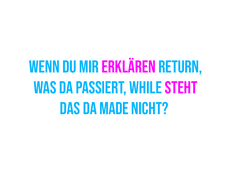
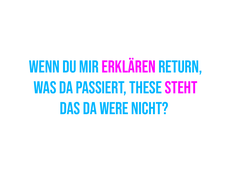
while: while -> these (146, 88)
made: made -> were (114, 109)
